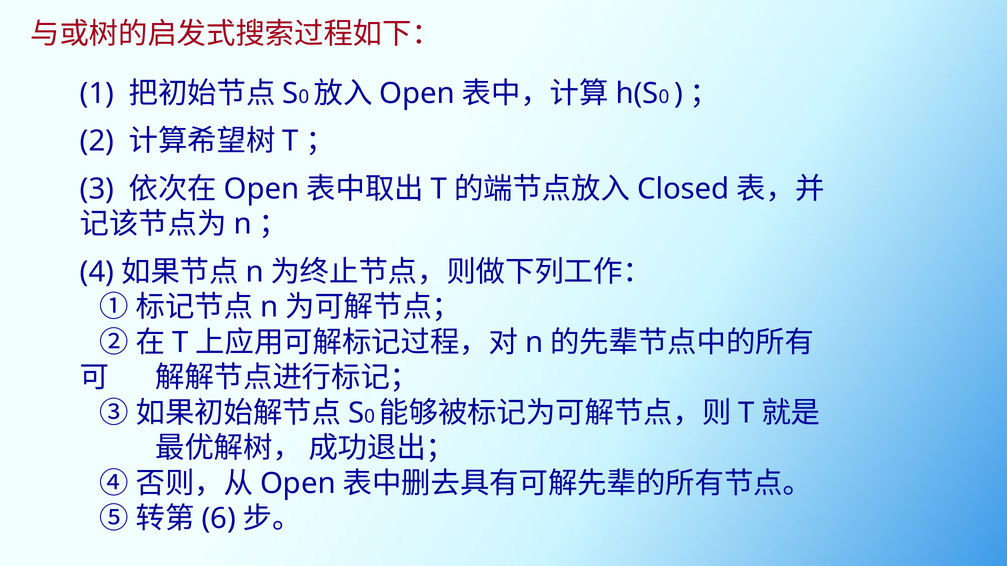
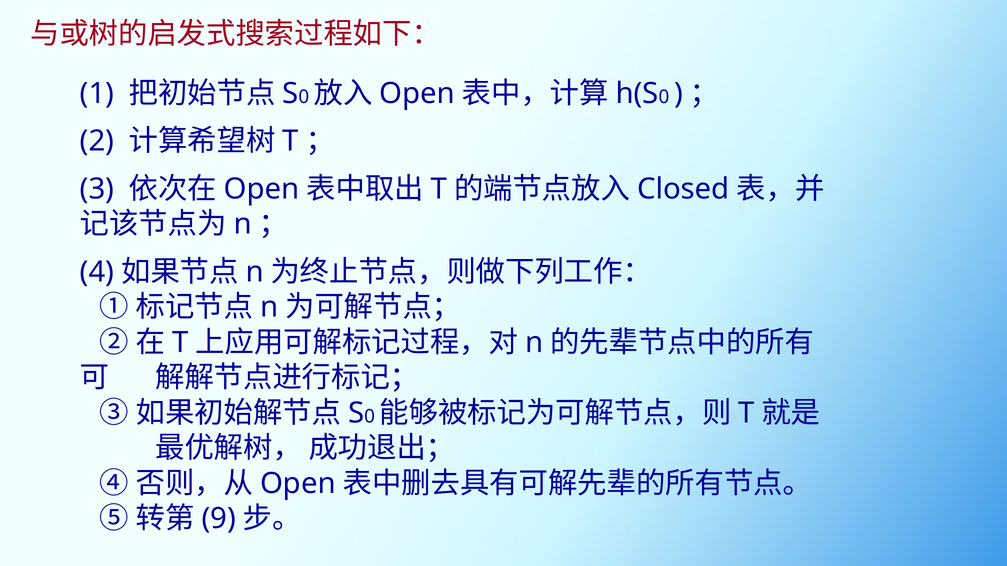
6: 6 -> 9 (219, 519)
